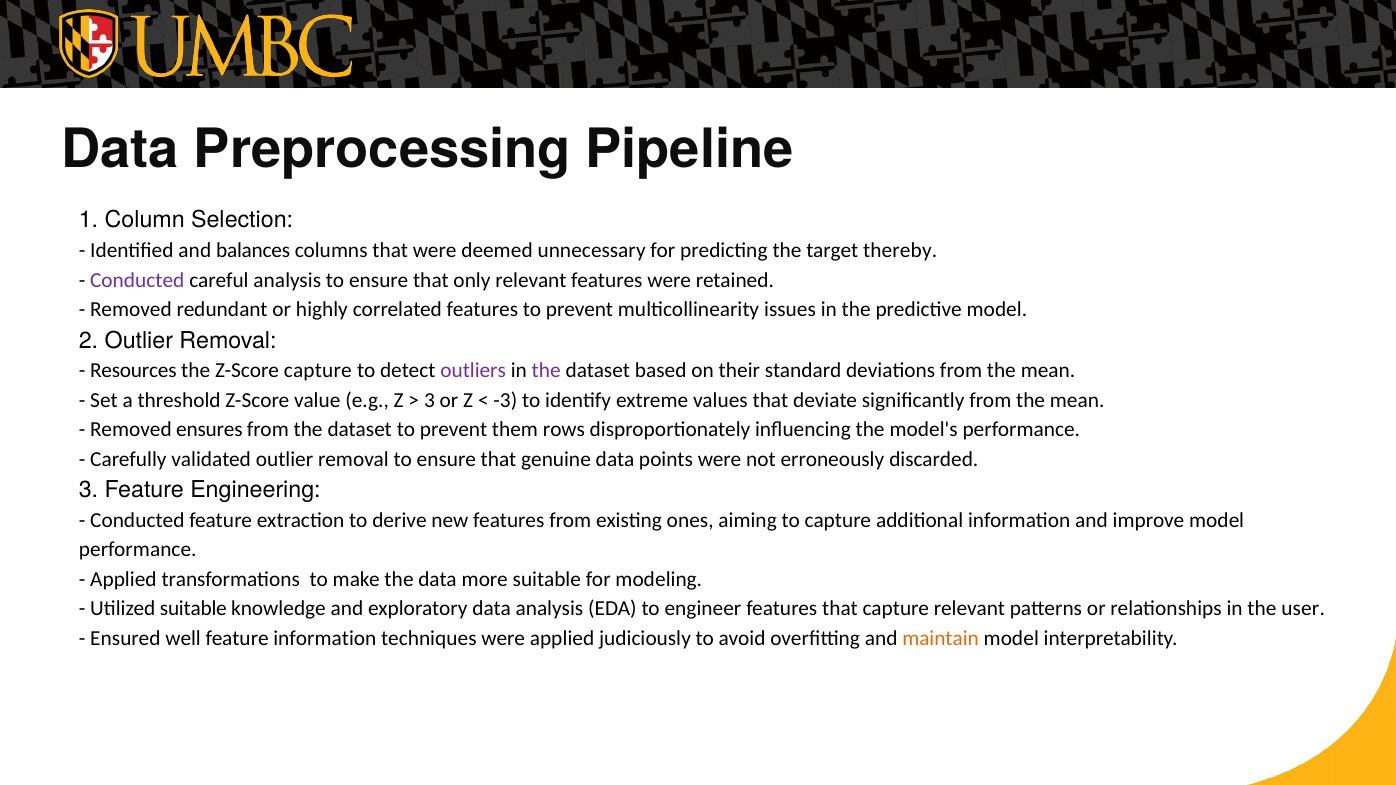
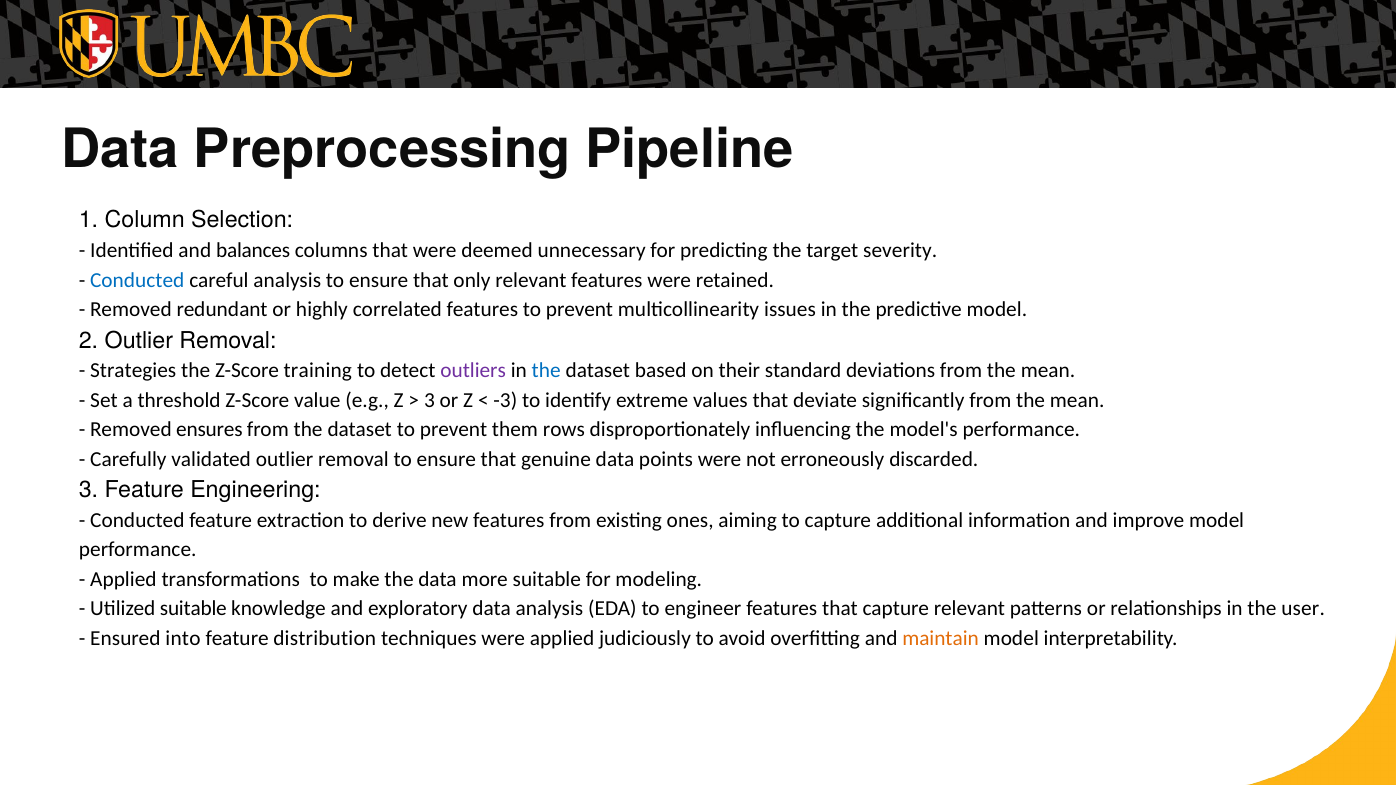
thereby: thereby -> severity (900, 251)
Conducted colour: purple -> blue (137, 280)
Resources: Resources -> Strategies (133, 371)
Z-Score capture: capture -> training (318, 371)
the colour: purple -> blue (546, 371)
well: well -> into (183, 638)
feature information: information -> distribution (325, 638)
